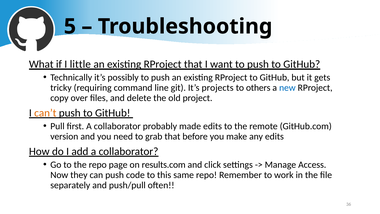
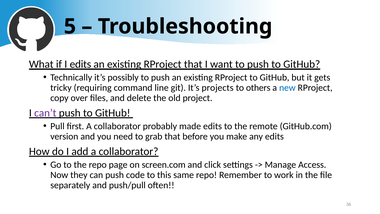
I little: little -> edits (80, 64)
can’t colour: orange -> purple (45, 113)
results.com: results.com -> screen.com (164, 164)
